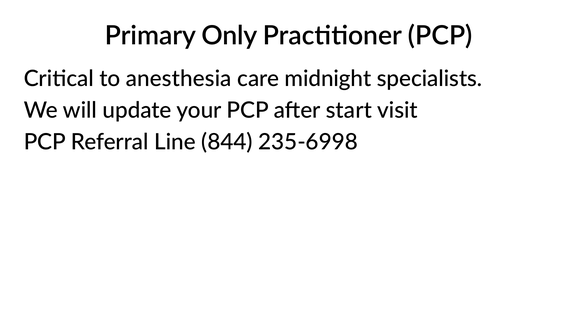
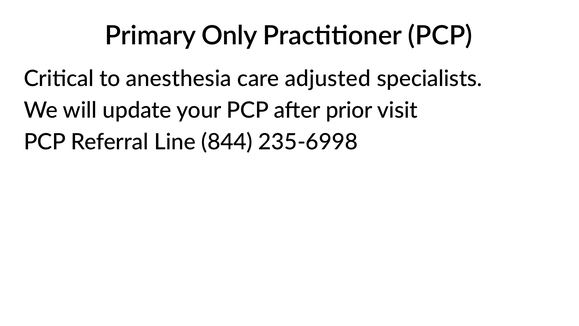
midnight: midnight -> adjusted (328, 79)
start: start -> prior (349, 110)
